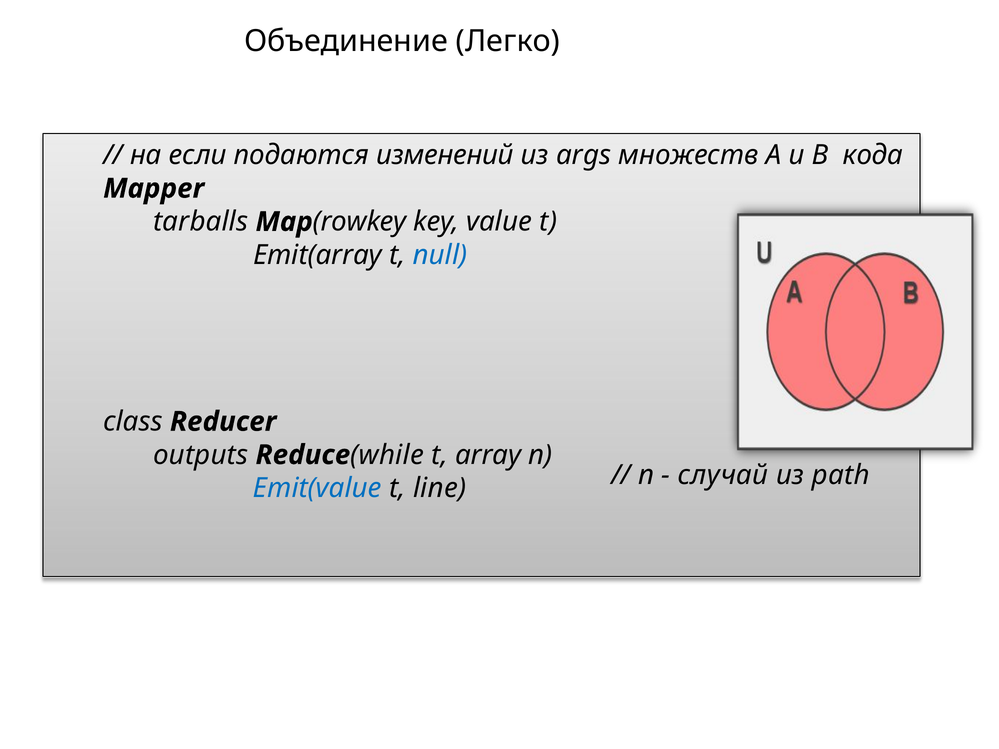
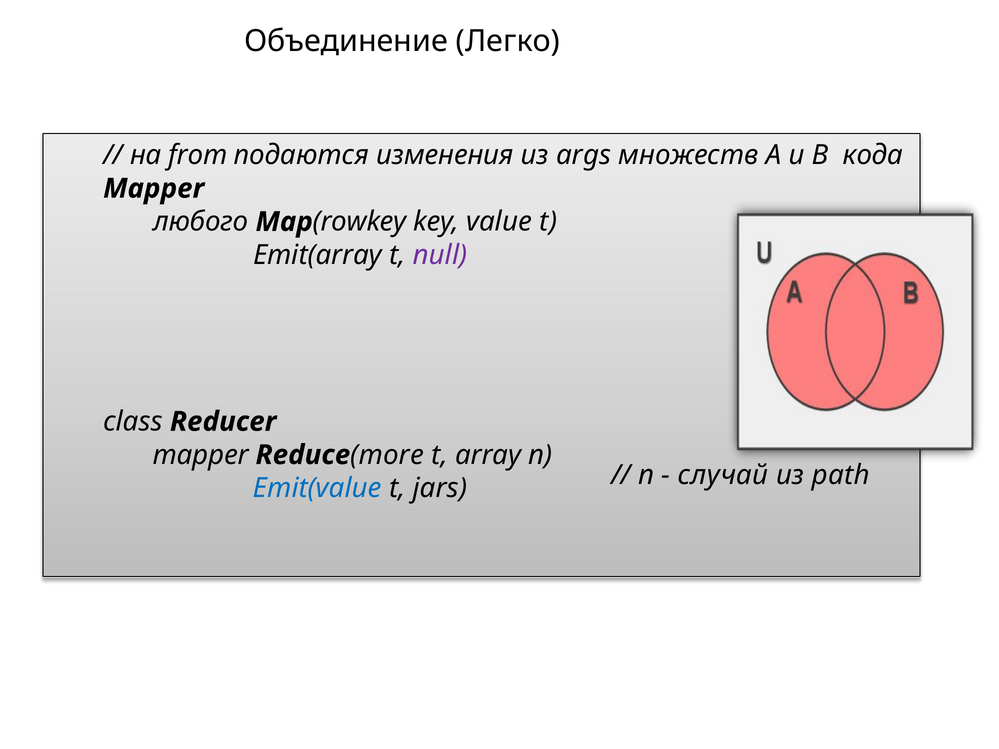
если: если -> from (198, 155)
изменений: изменений -> изменения (445, 155)
tarballs: tarballs -> любого (201, 222)
null colour: blue -> purple (440, 255)
outputs: outputs -> mapper (201, 455)
while: while -> more (387, 455)
line: line -> jars (440, 488)
